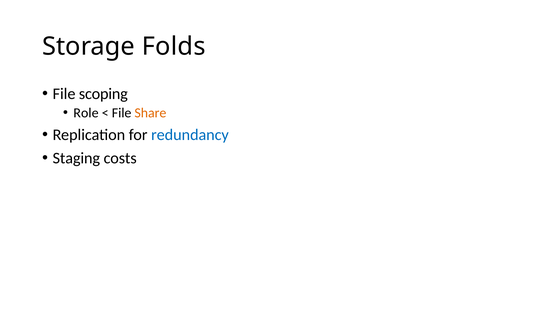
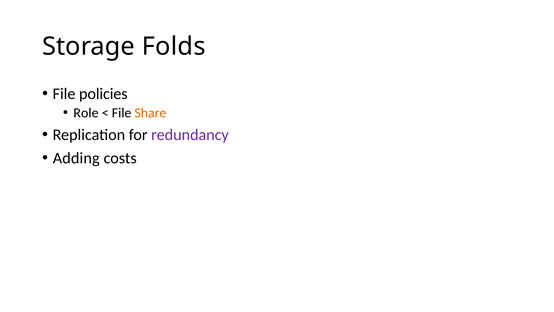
scoping: scoping -> policies (103, 94)
redundancy colour: blue -> purple (190, 135)
Staging: Staging -> Adding (76, 158)
